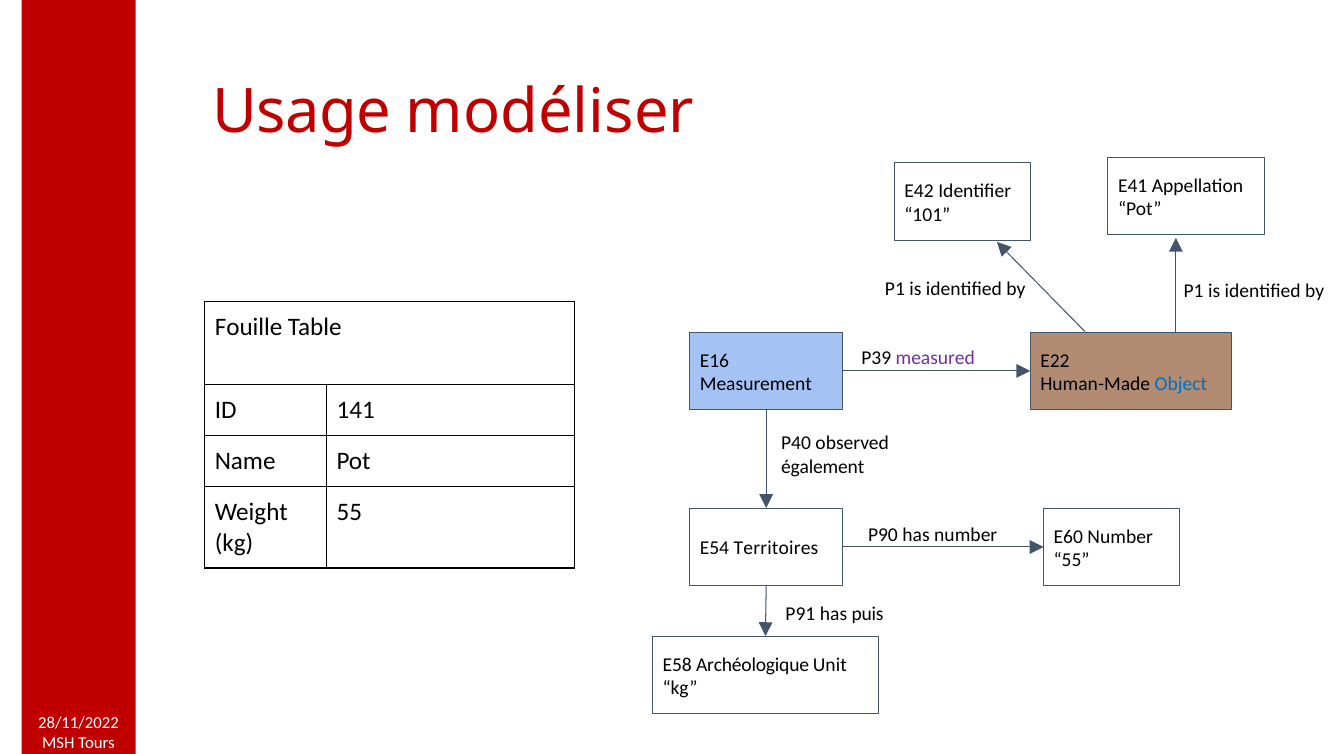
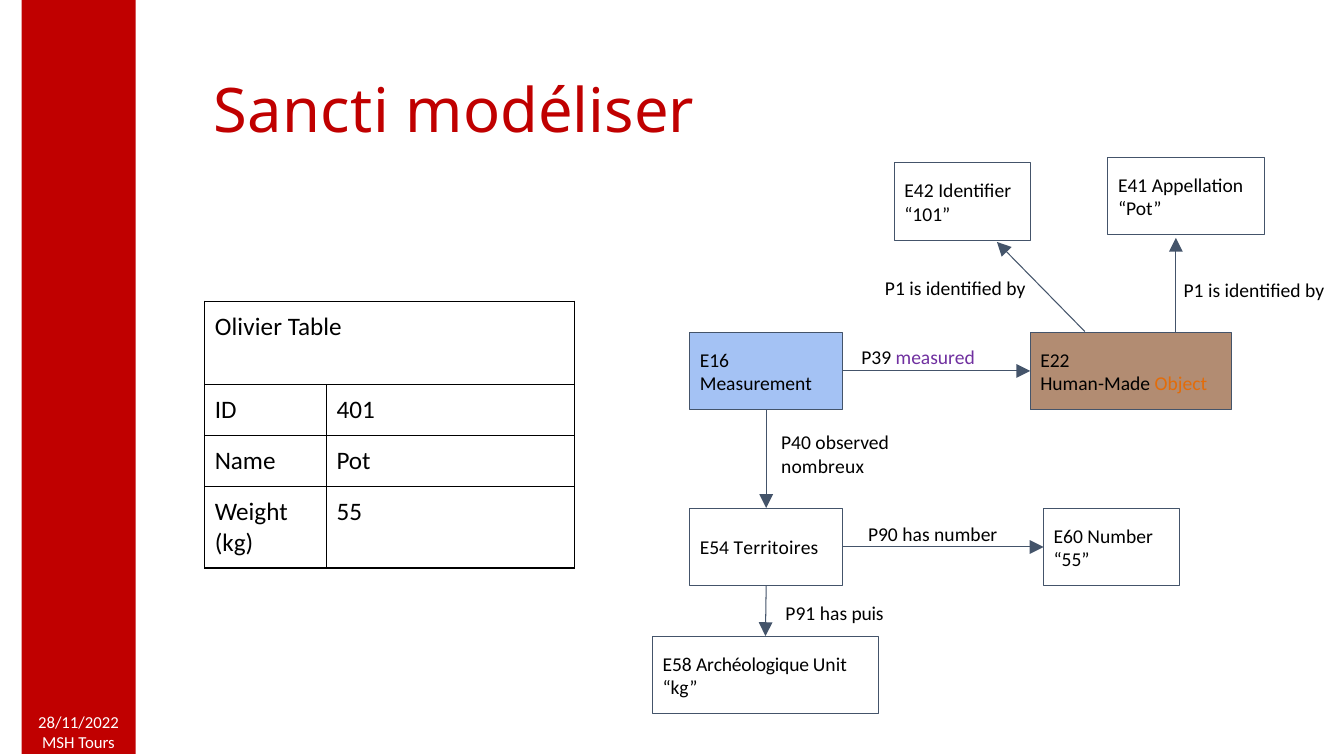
Usage: Usage -> Sancti (301, 113)
Fouille: Fouille -> Olivier (248, 327)
Object colour: blue -> orange (1181, 384)
141: 141 -> 401 (356, 410)
également: également -> nombreux (823, 467)
